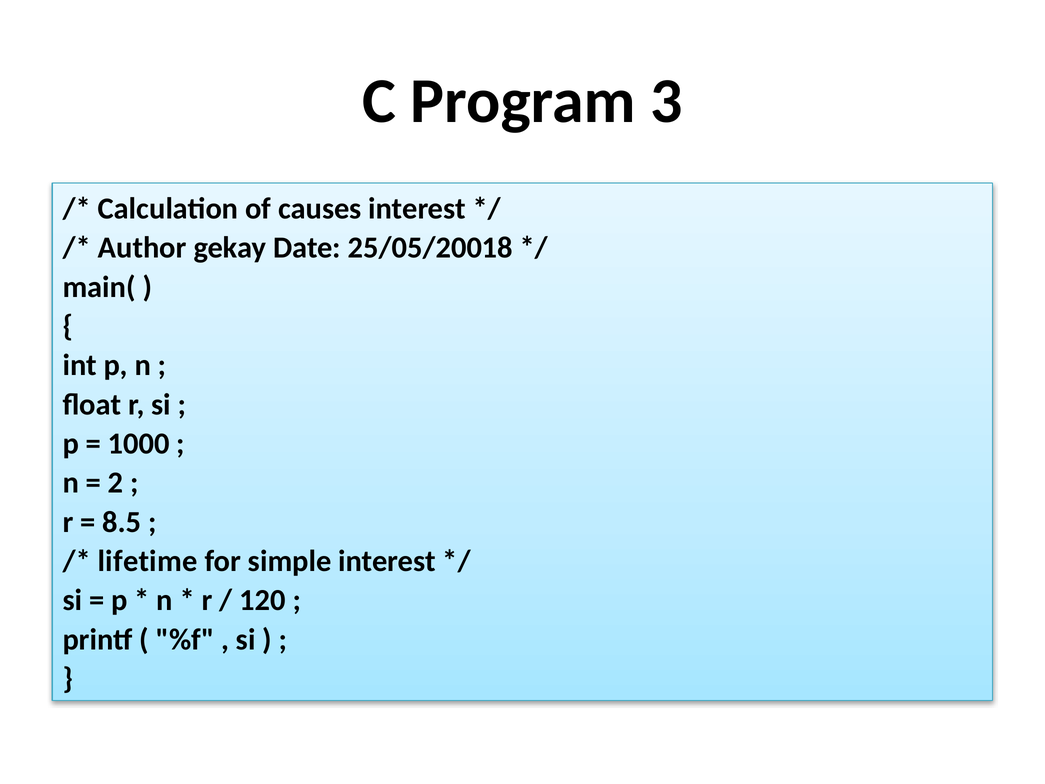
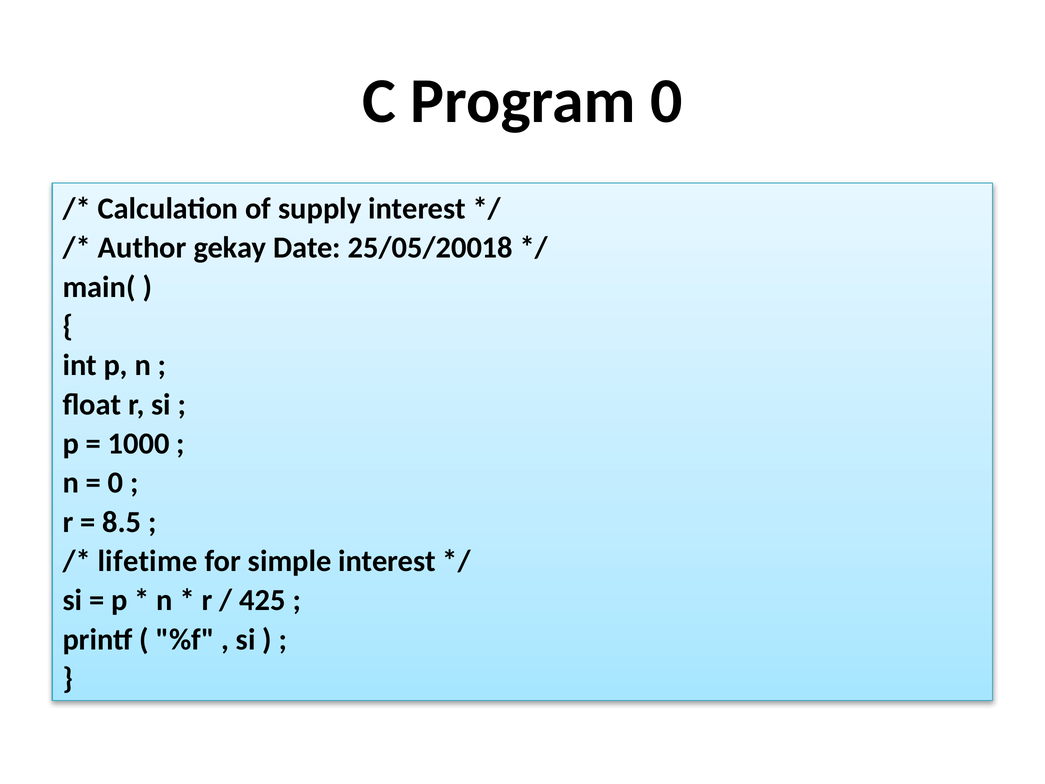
Program 3: 3 -> 0 (666, 101)
causes: causes -> supply (320, 209)
2: 2 -> 0 (116, 483)
120: 120 -> 425 (262, 600)
